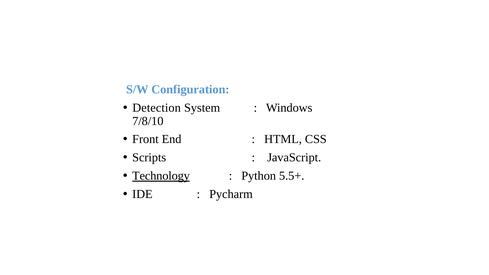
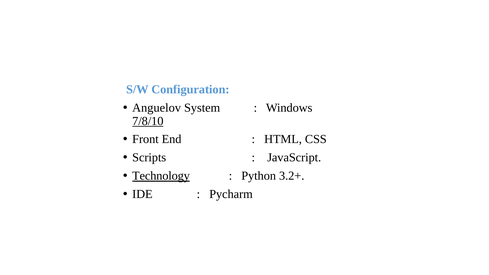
Detection: Detection -> Anguelov (157, 108)
7/8/10 underline: none -> present (148, 121)
5.5+: 5.5+ -> 3.2+ (292, 176)
